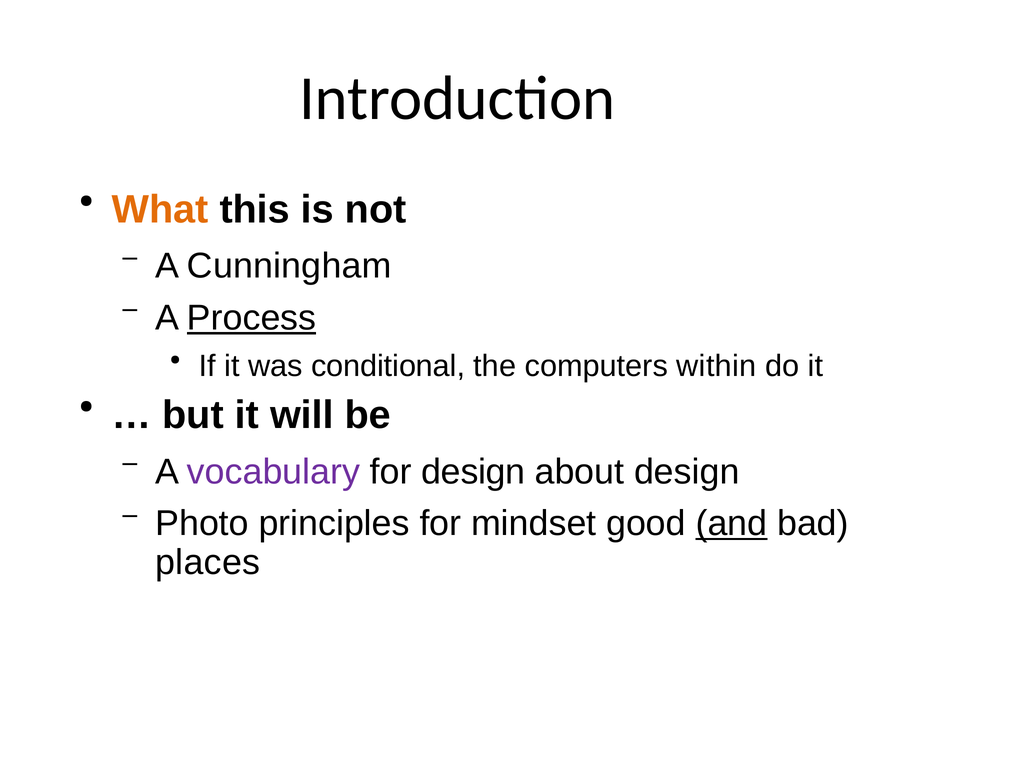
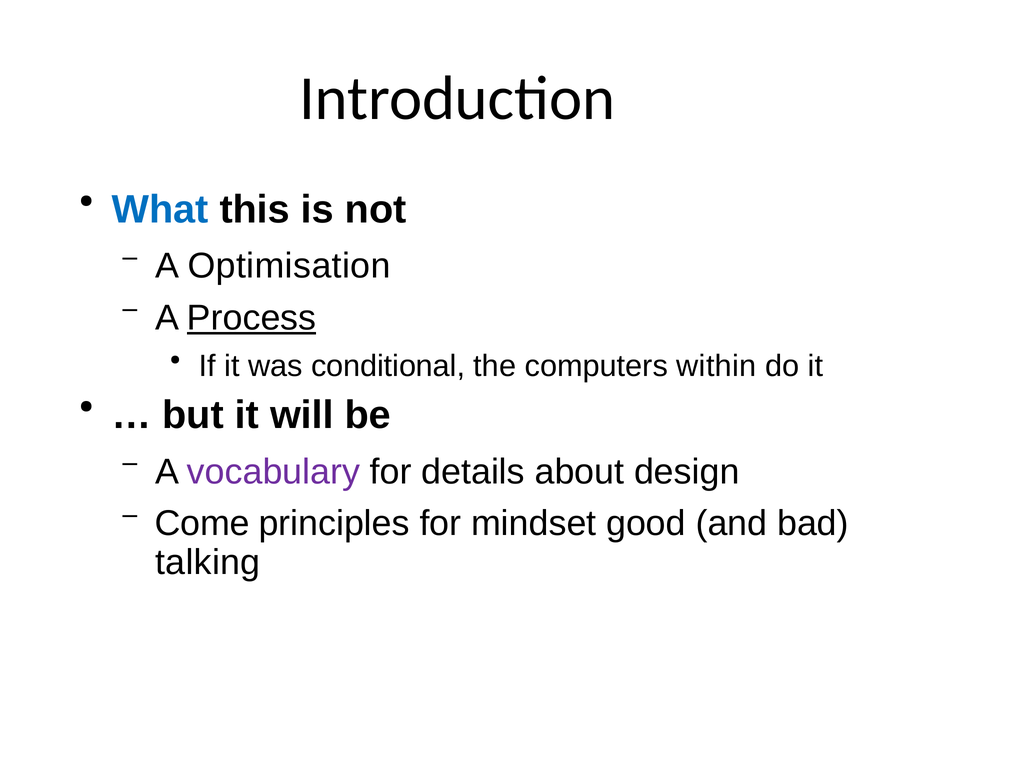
What colour: orange -> blue (160, 209)
Cunningham: Cunningham -> Optimisation (289, 266)
for design: design -> details (473, 472)
Photo: Photo -> Come (202, 524)
and underline: present -> none (731, 524)
places: places -> talking (208, 562)
